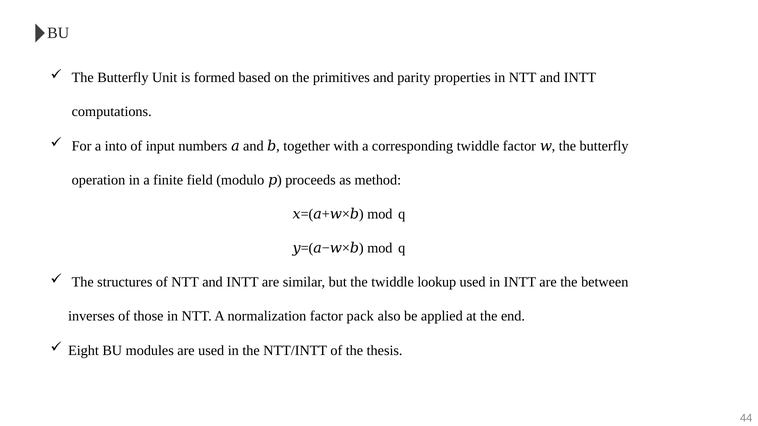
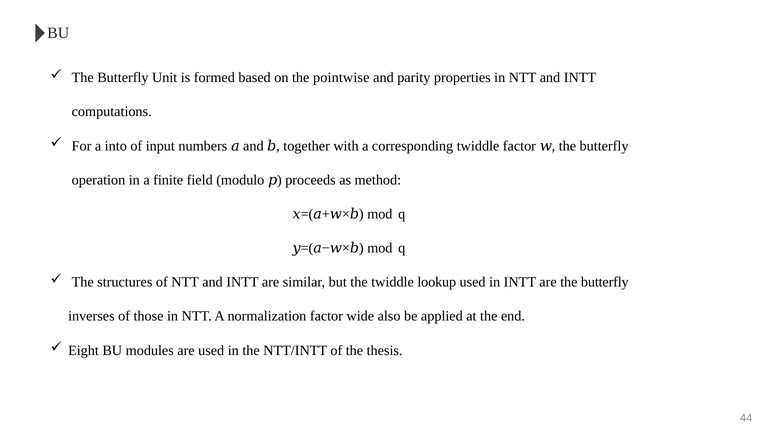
primitives: primitives -> pointwise (341, 78)
are the between: between -> butterfly (605, 282)
pack: pack -> wide (360, 317)
